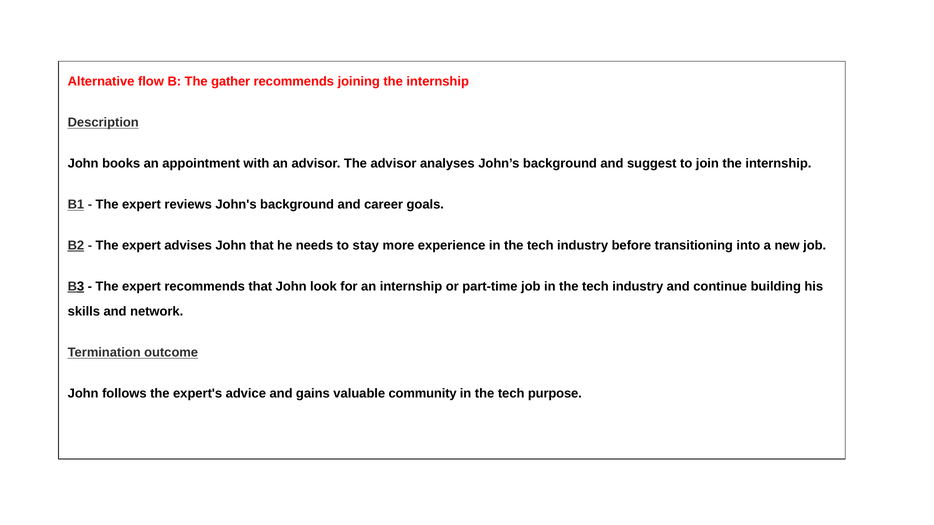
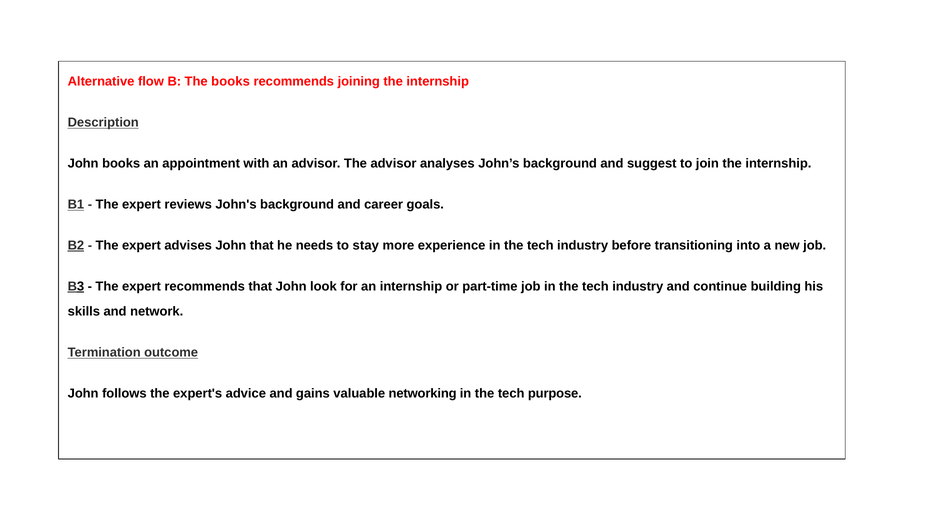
The gather: gather -> books (231, 82)
community: community -> networking (423, 394)
